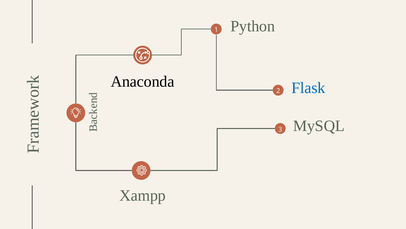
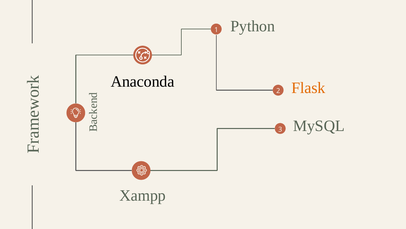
Flask colour: blue -> orange (308, 88)
